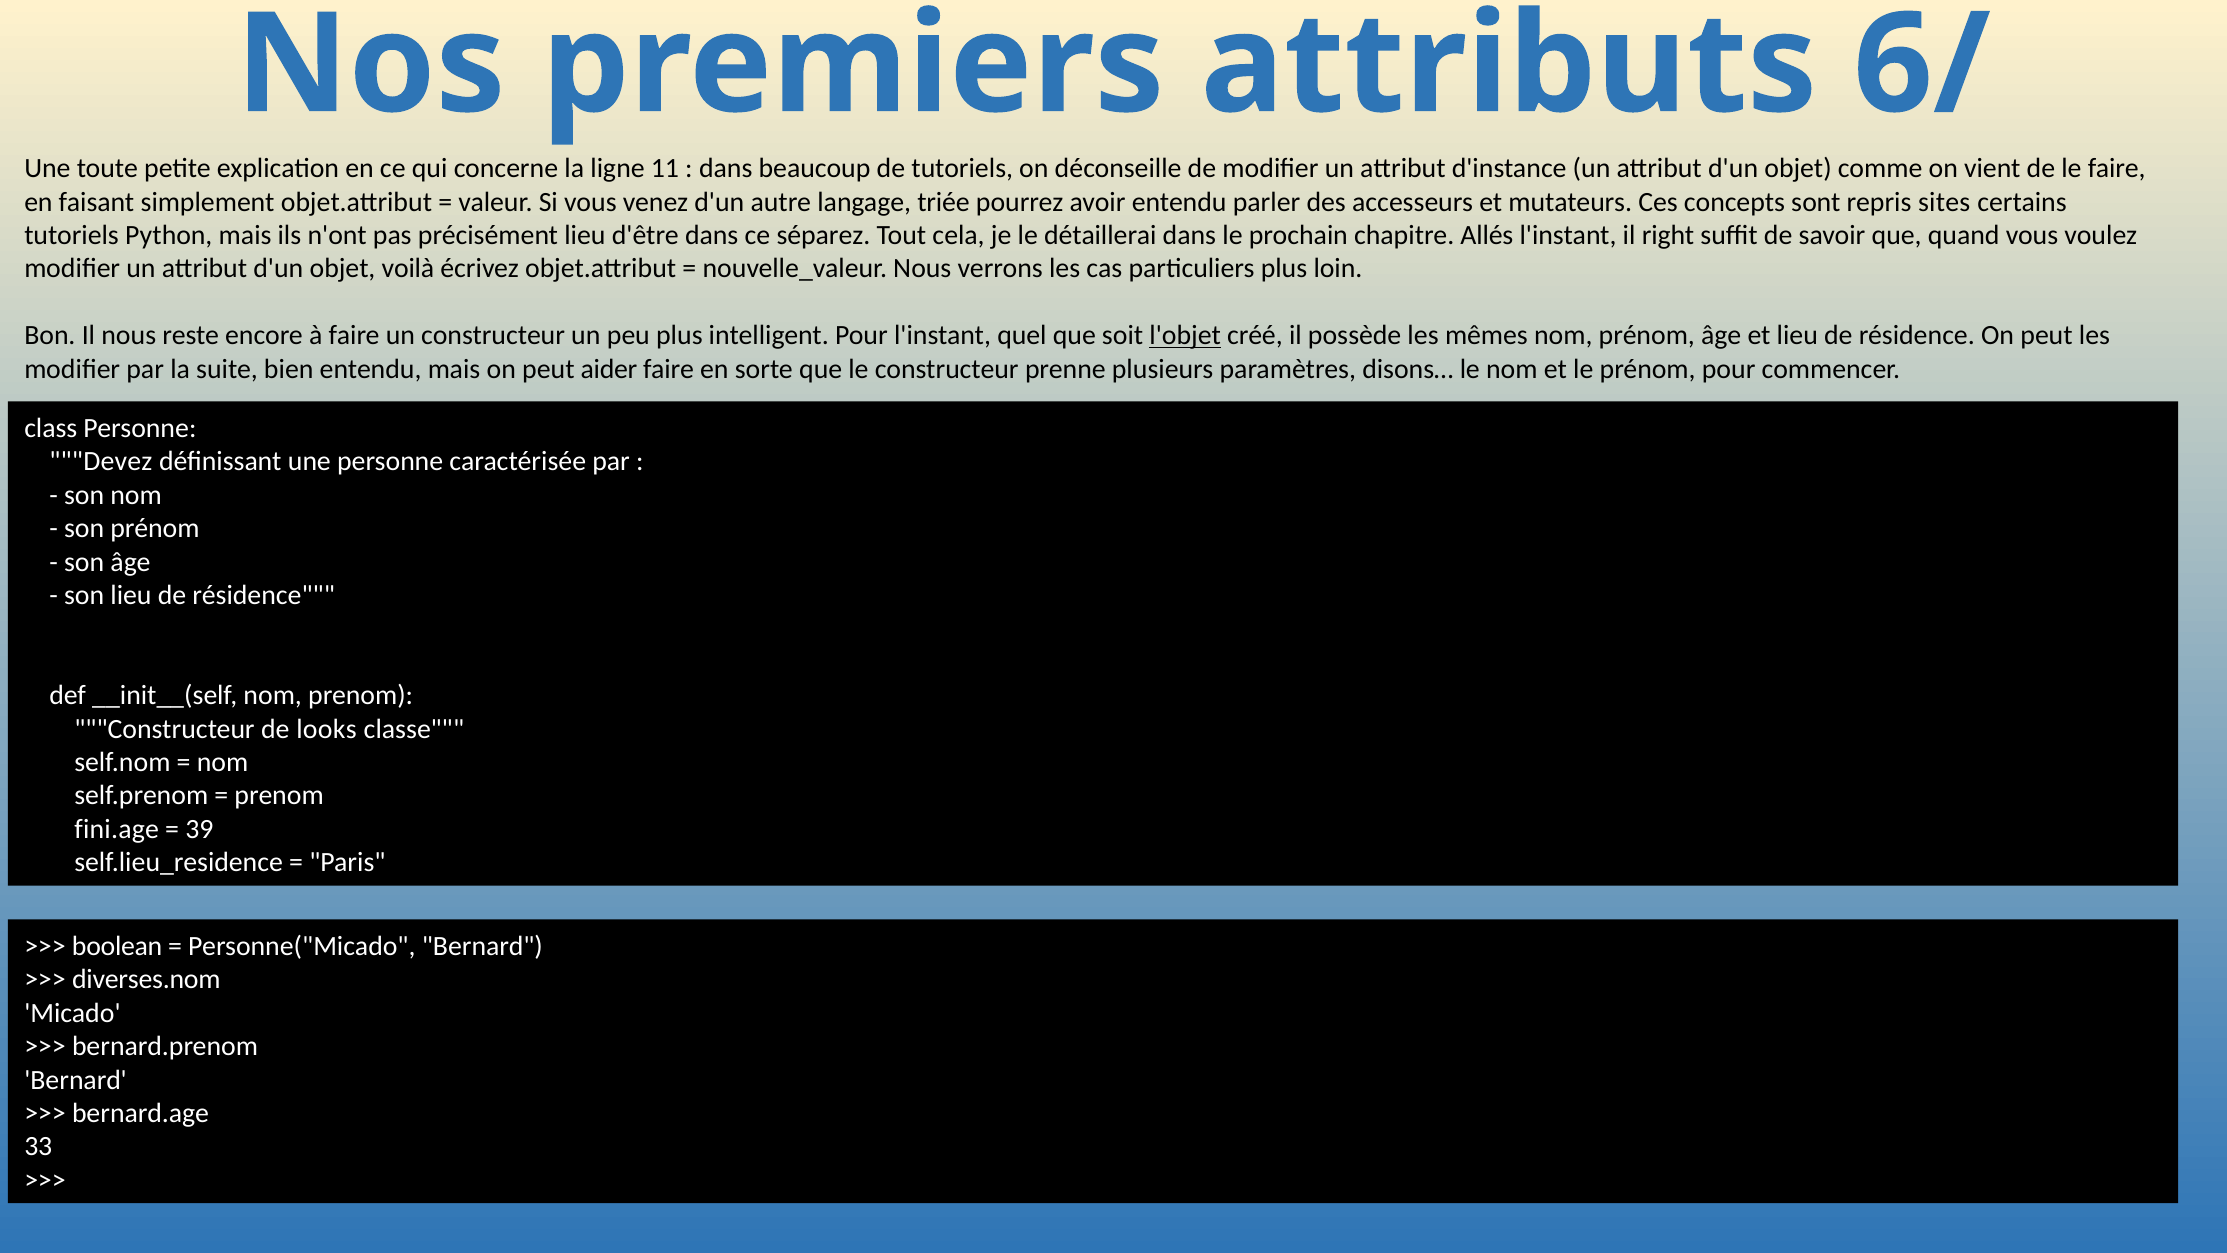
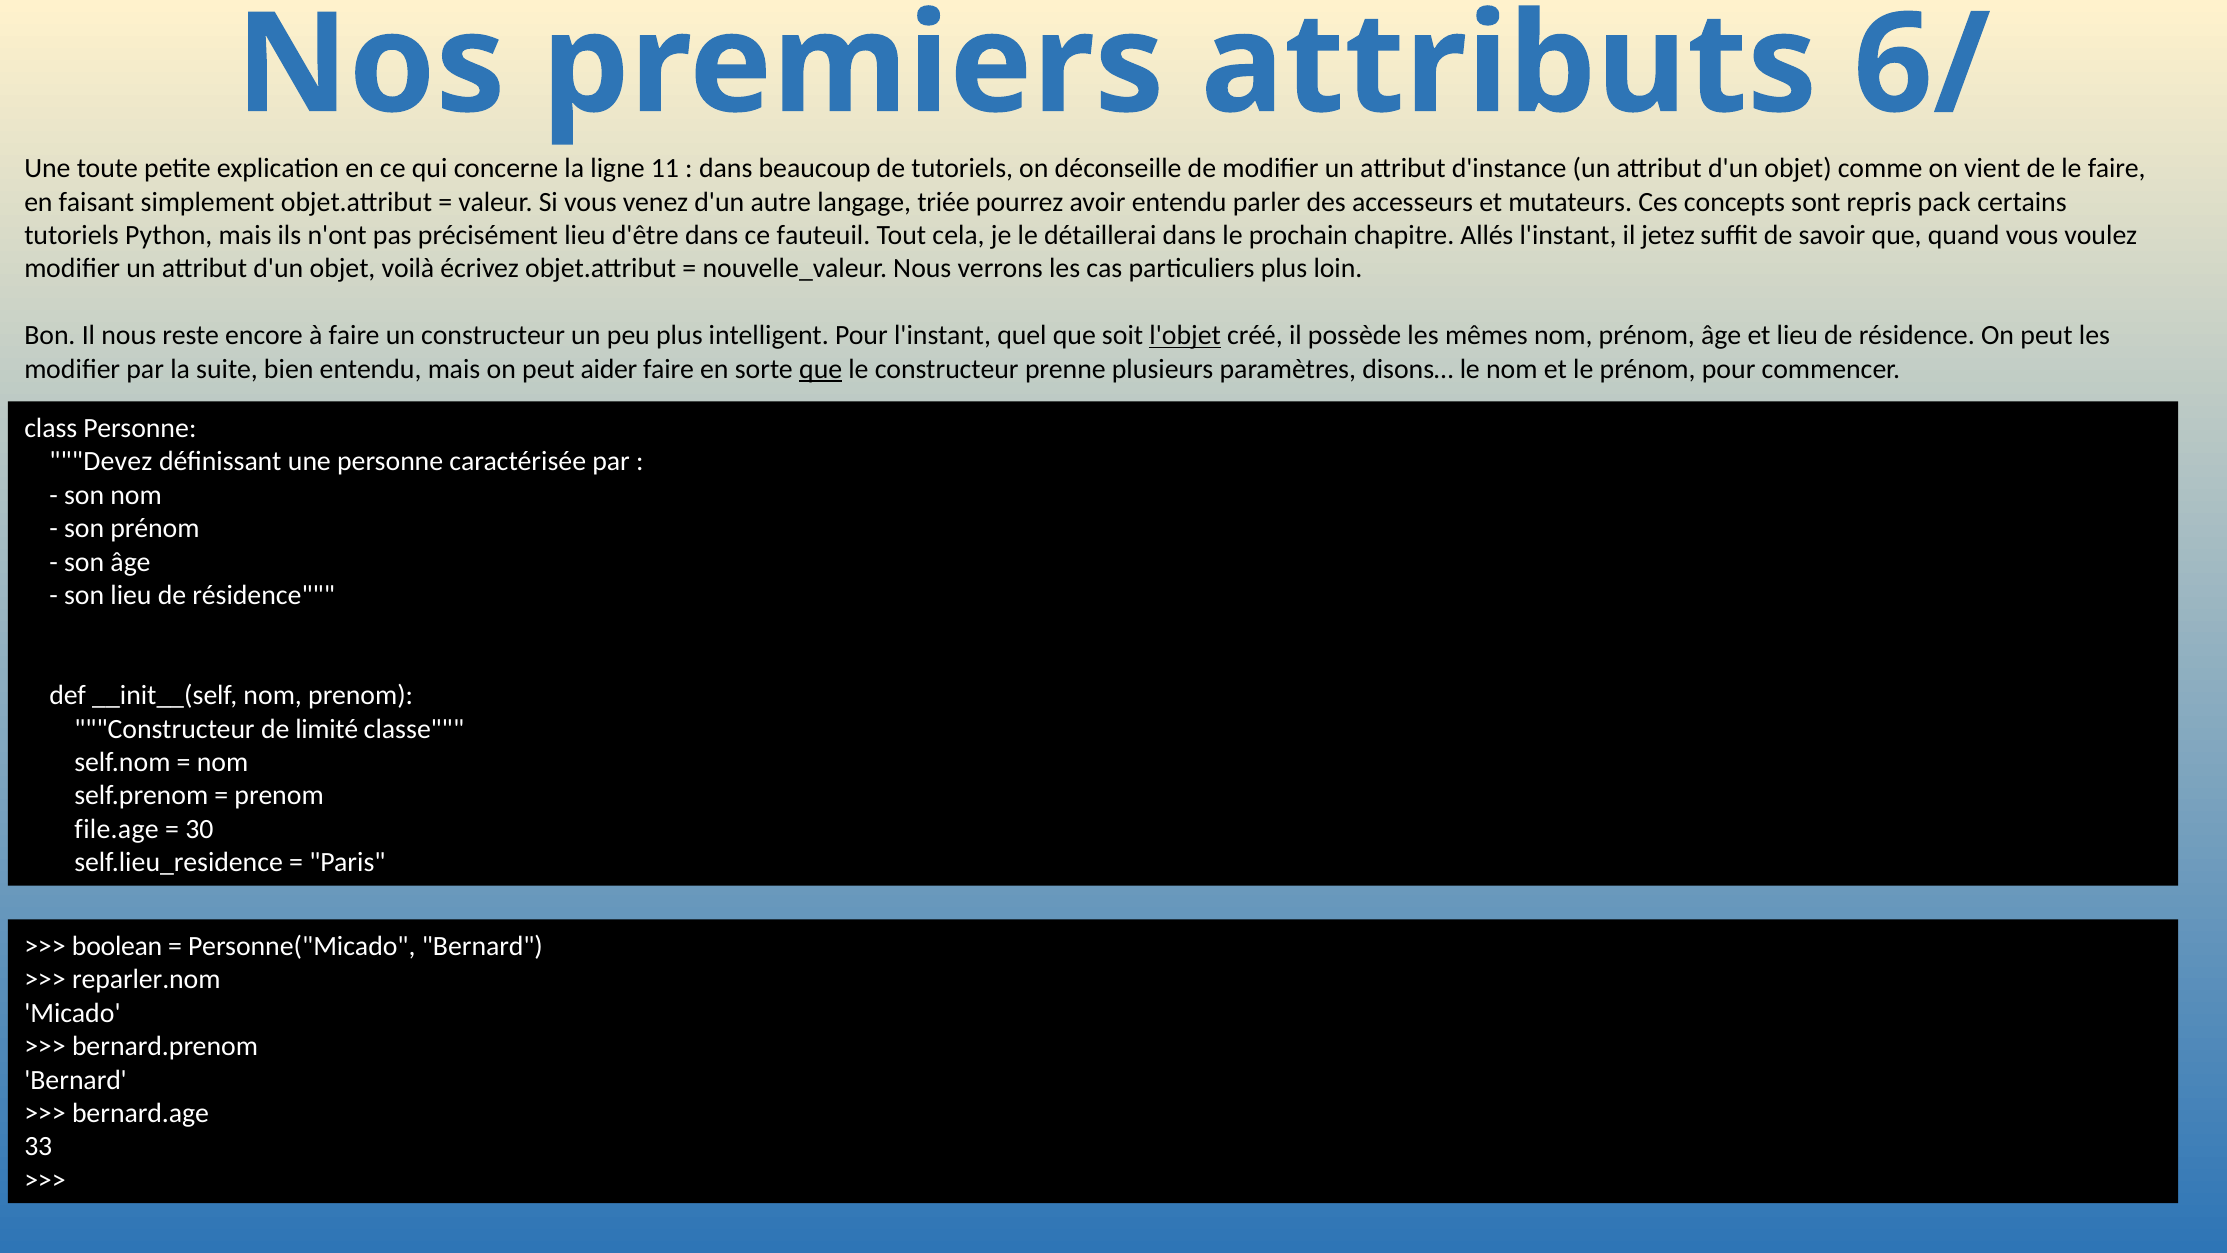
sites: sites -> pack (1944, 202)
séparez: séparez -> fauteuil (823, 235)
right: right -> jetez (1668, 235)
que underline: none -> present (821, 369)
looks: looks -> limité (327, 729)
fini.age: fini.age -> file.age (117, 829)
39: 39 -> 30 (199, 829)
diverses.nom: diverses.nom -> reparler.nom (146, 979)
